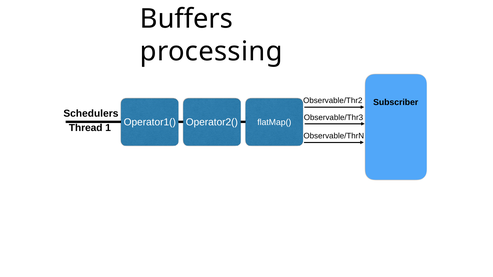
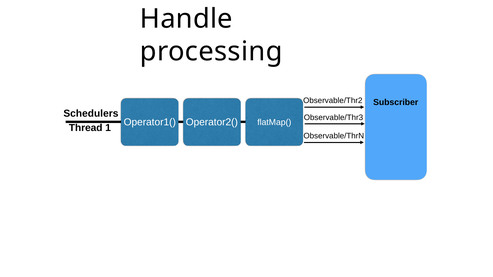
Buffers: Buffers -> Handle (186, 19)
